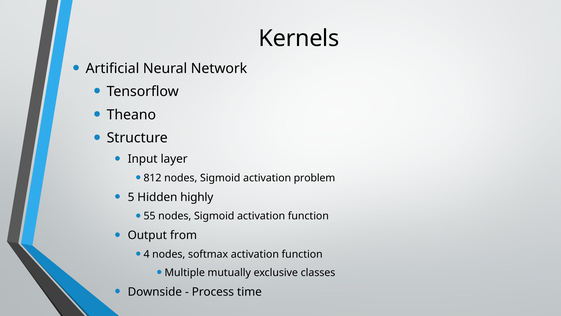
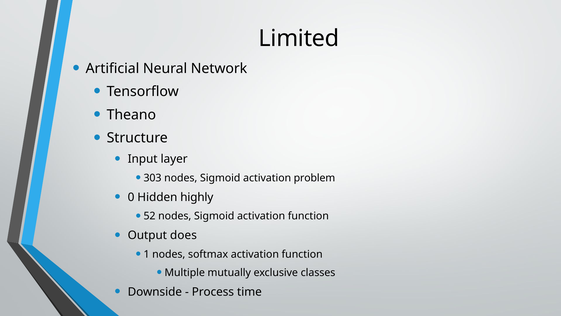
Kernels: Kernels -> Limited (299, 38)
812: 812 -> 303 (153, 178)
5: 5 -> 0 (131, 197)
55: 55 -> 52 (150, 216)
from: from -> does (183, 235)
4: 4 -> 1 (147, 254)
